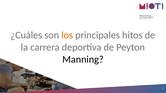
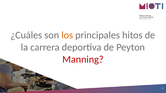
Manning colour: black -> red (83, 60)
